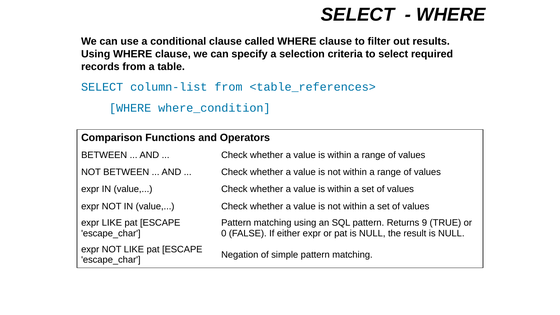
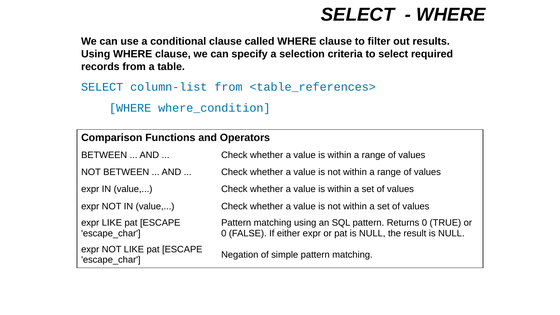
Returns 9: 9 -> 0 (424, 223)
